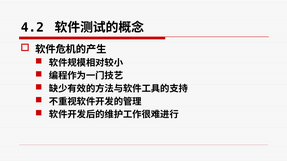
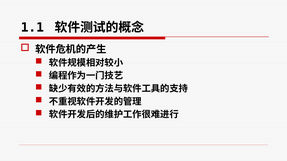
4.2: 4.2 -> 1.1 (32, 28)
